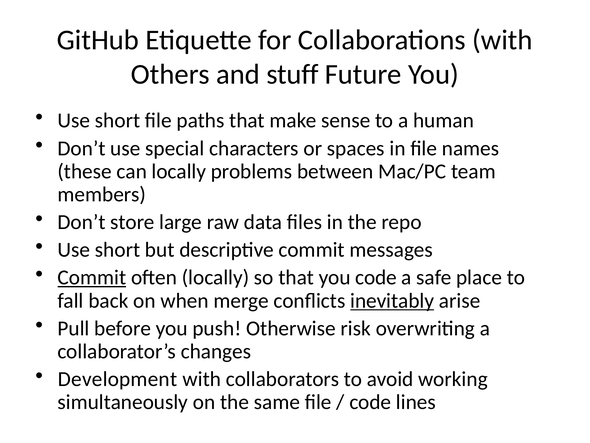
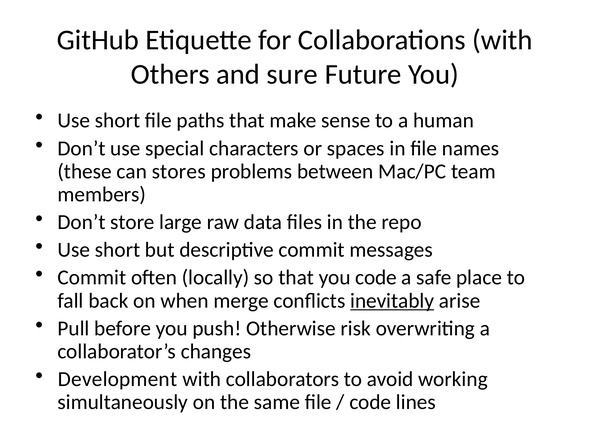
stuff: stuff -> sure (292, 74)
can locally: locally -> stores (179, 171)
Commit underline: present -> none (92, 277)
